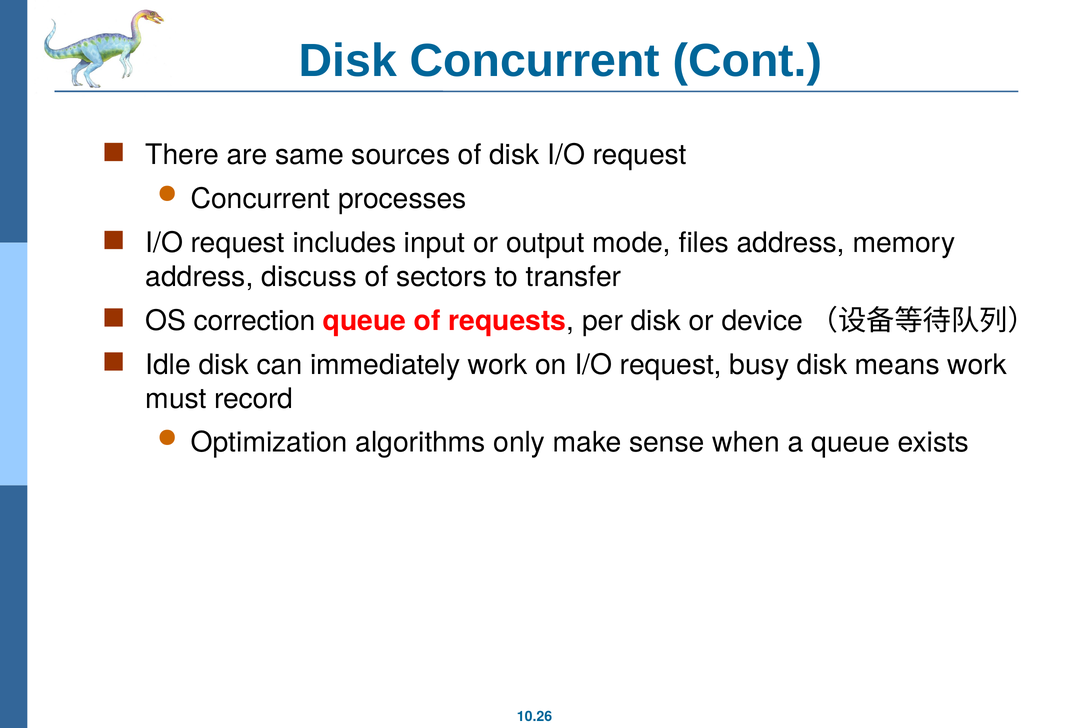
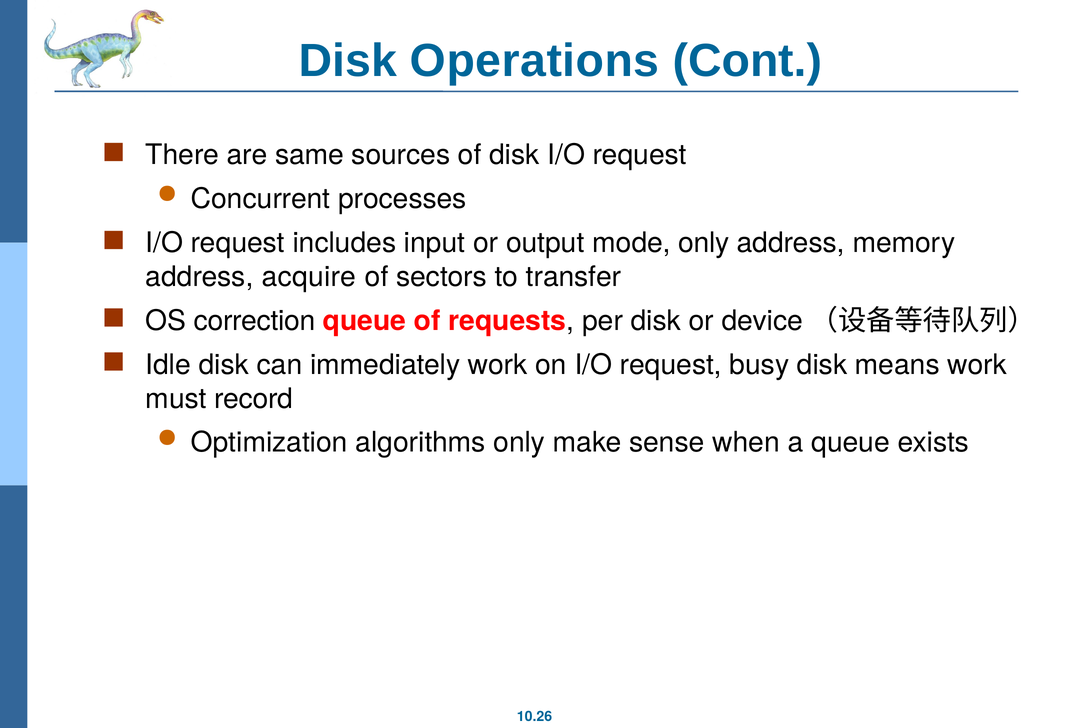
Disk Concurrent: Concurrent -> Operations (535, 61)
mode files: files -> only (704, 243)
discuss: discuss -> acquire (309, 277)
